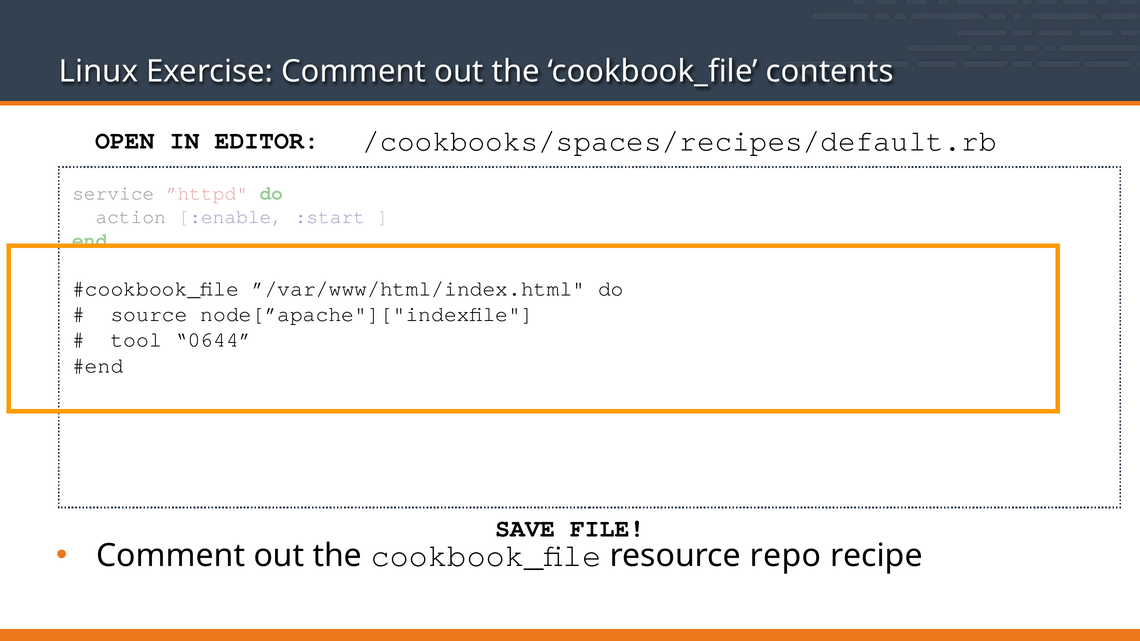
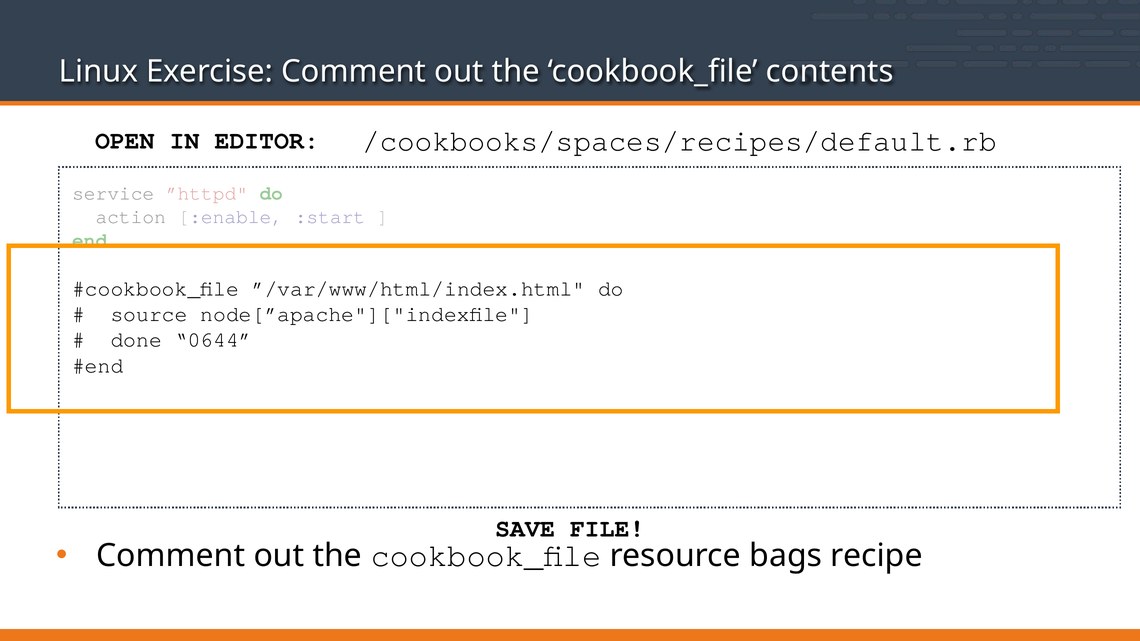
tool: tool -> done (136, 340)
repo: repo -> bags (786, 556)
